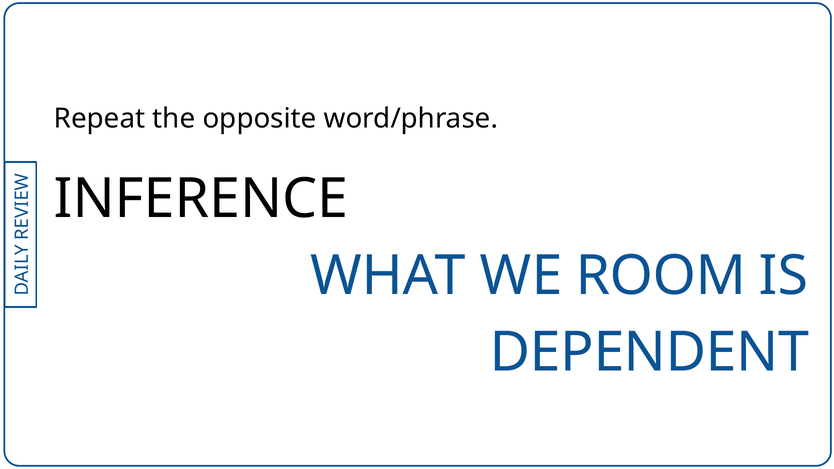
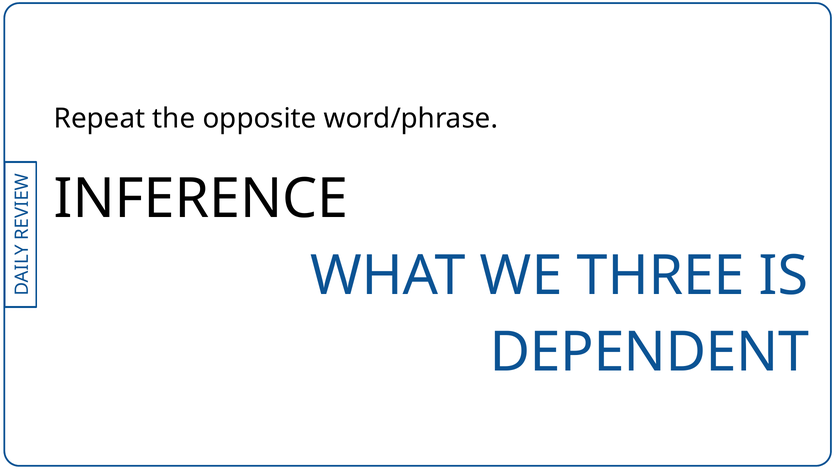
ROOM: ROOM -> THREE (661, 276)
